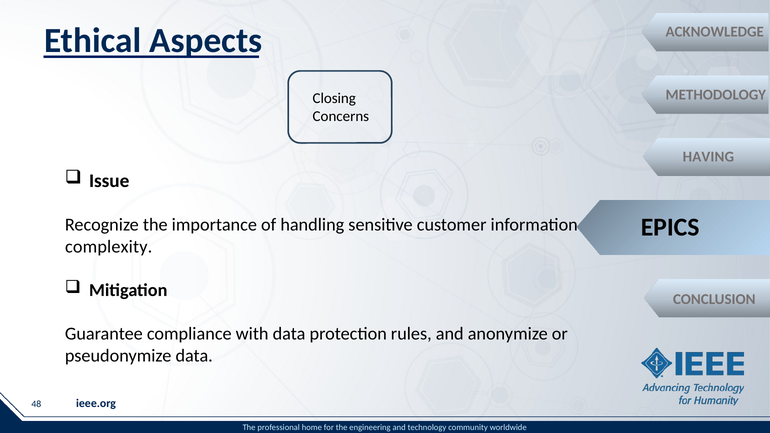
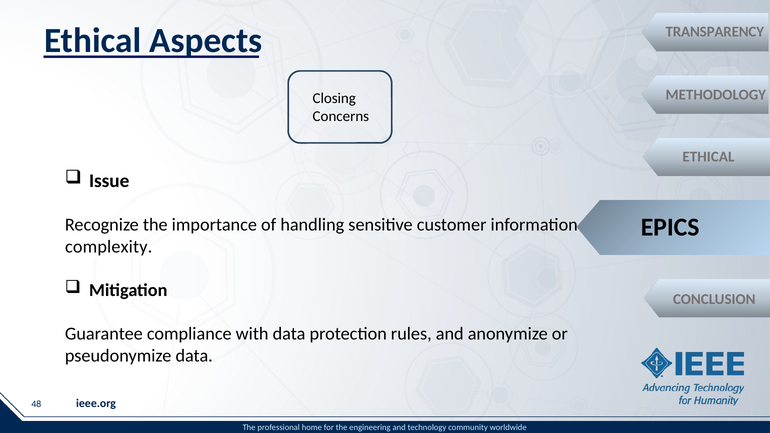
ACKNOWLEDGE: ACKNOWLEDGE -> TRANSPARENCY (715, 32)
HAVING: HAVING -> ETHICAL (708, 157)
